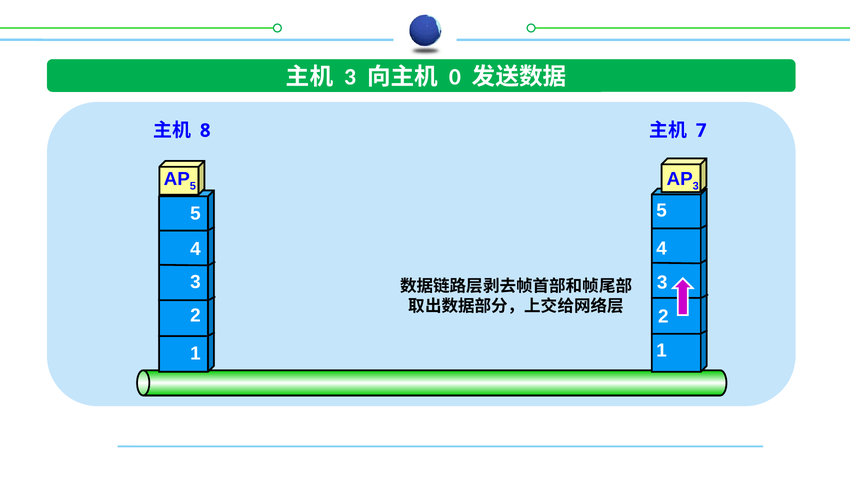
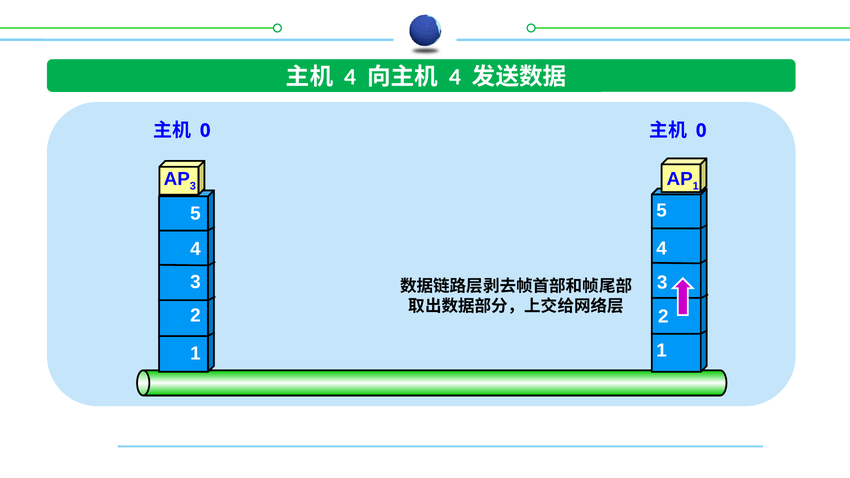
3: 3 -> 4 (350, 77)
0: 0 -> 4 (455, 77)
8: 8 -> 0 (205, 131)
7: 7 -> 0 (701, 131)
5: 5 -> 3 (193, 186)
3: 3 -> 1 (696, 186)
